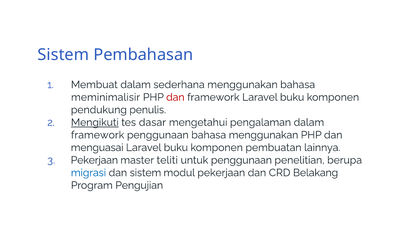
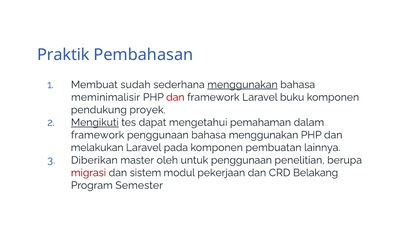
Sistem: Sistem -> Praktik (63, 55)
Membuat dalam: dalam -> sudah (136, 85)
menggunakan underline: none -> present (242, 85)
penulis: penulis -> proyek (148, 110)
dasar: dasar -> dapat (152, 123)
pengalaman: pengalaman -> pemahaman (261, 123)
menguasai: menguasai -> melakukan (97, 148)
buku: buku -> pada (176, 148)
Pekerjaan: Pekerjaan -> Diberikan (94, 160)
teliti: teliti -> oleh (167, 160)
migrasi colour: blue -> red (88, 173)
Pengujian: Pengujian -> Semester (139, 186)
